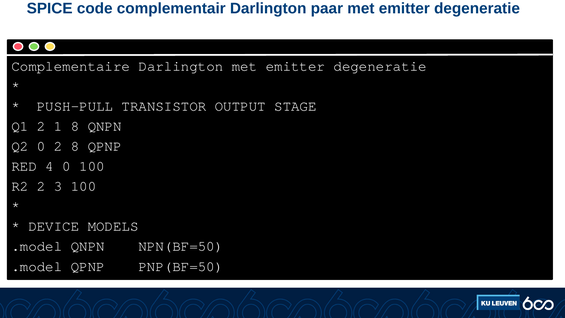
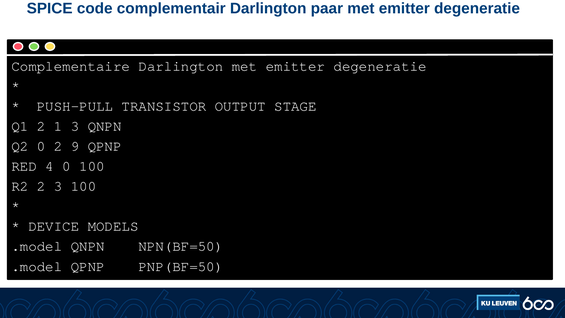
1 8: 8 -> 3 (75, 126)
2 8: 8 -> 9 (75, 146)
